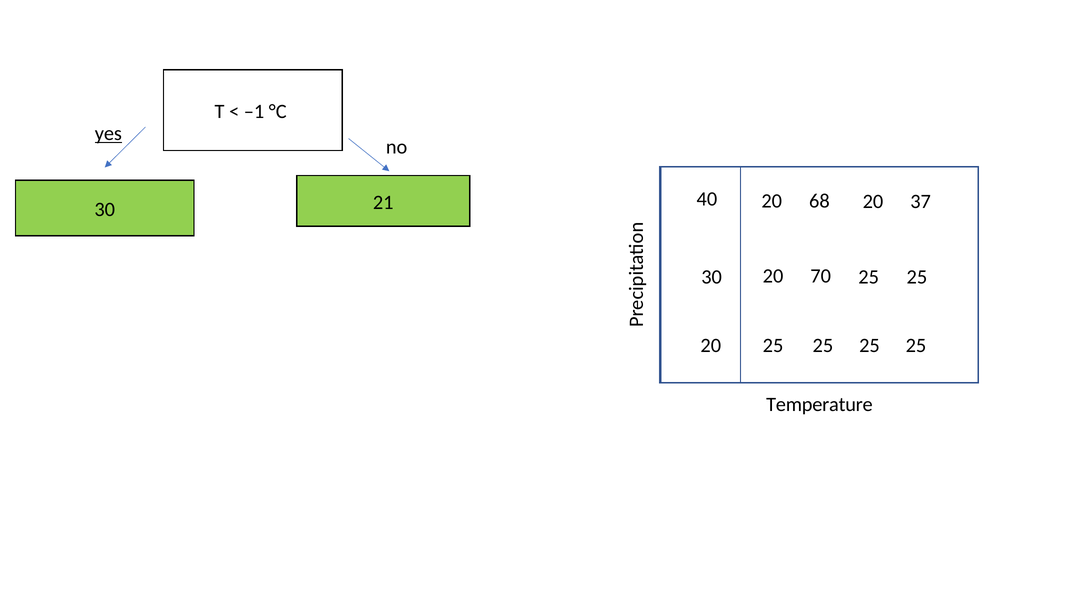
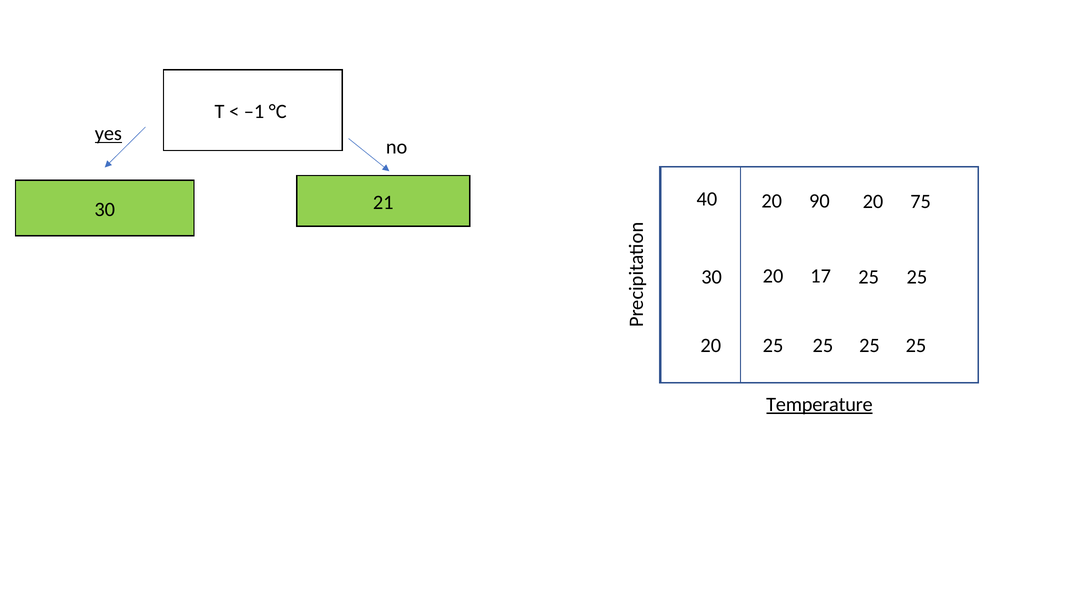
68: 68 -> 90 (819, 201)
37: 37 -> 75 (921, 202)
70: 70 -> 17 (821, 276)
Temperature underline: none -> present (819, 404)
